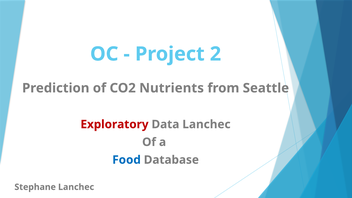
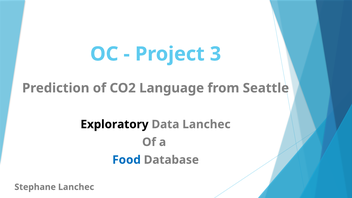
2: 2 -> 3 (215, 54)
Nutrients: Nutrients -> Language (172, 88)
Exploratory colour: red -> black (115, 124)
